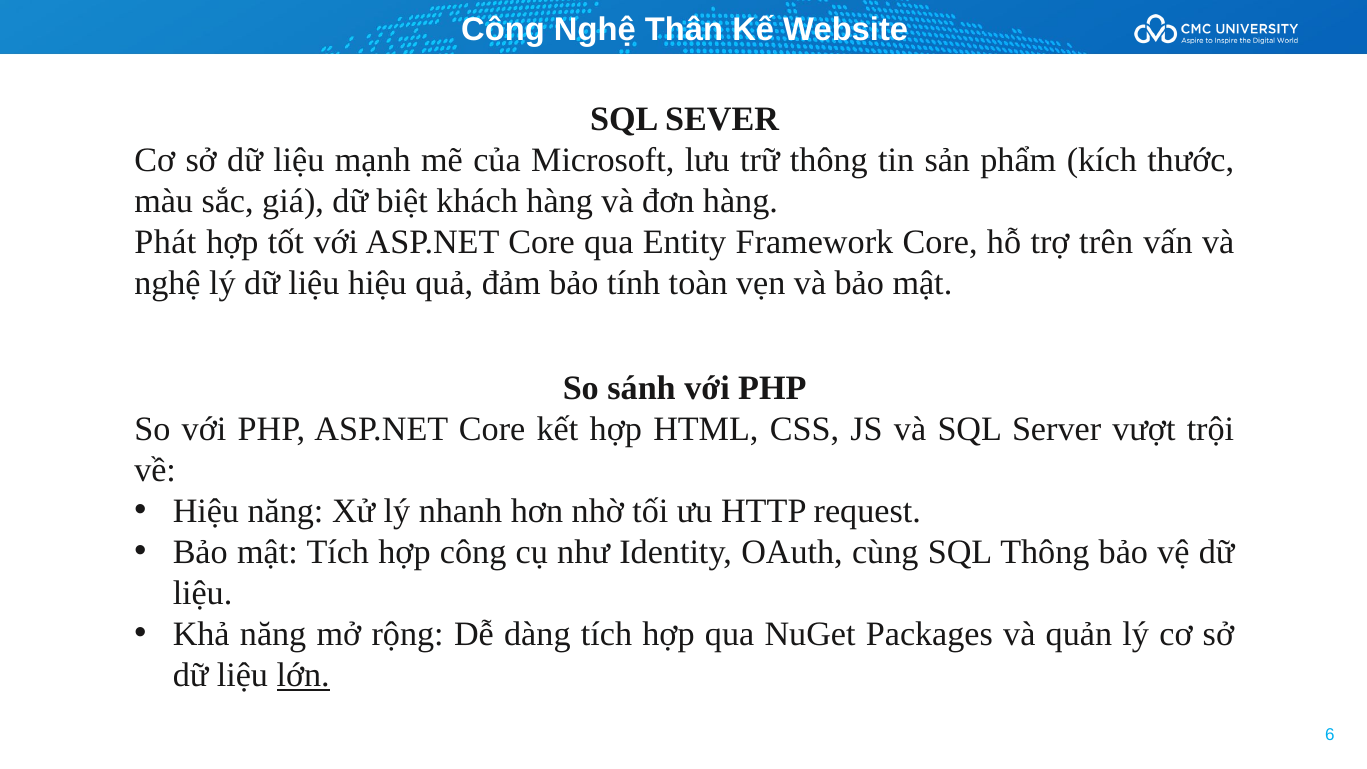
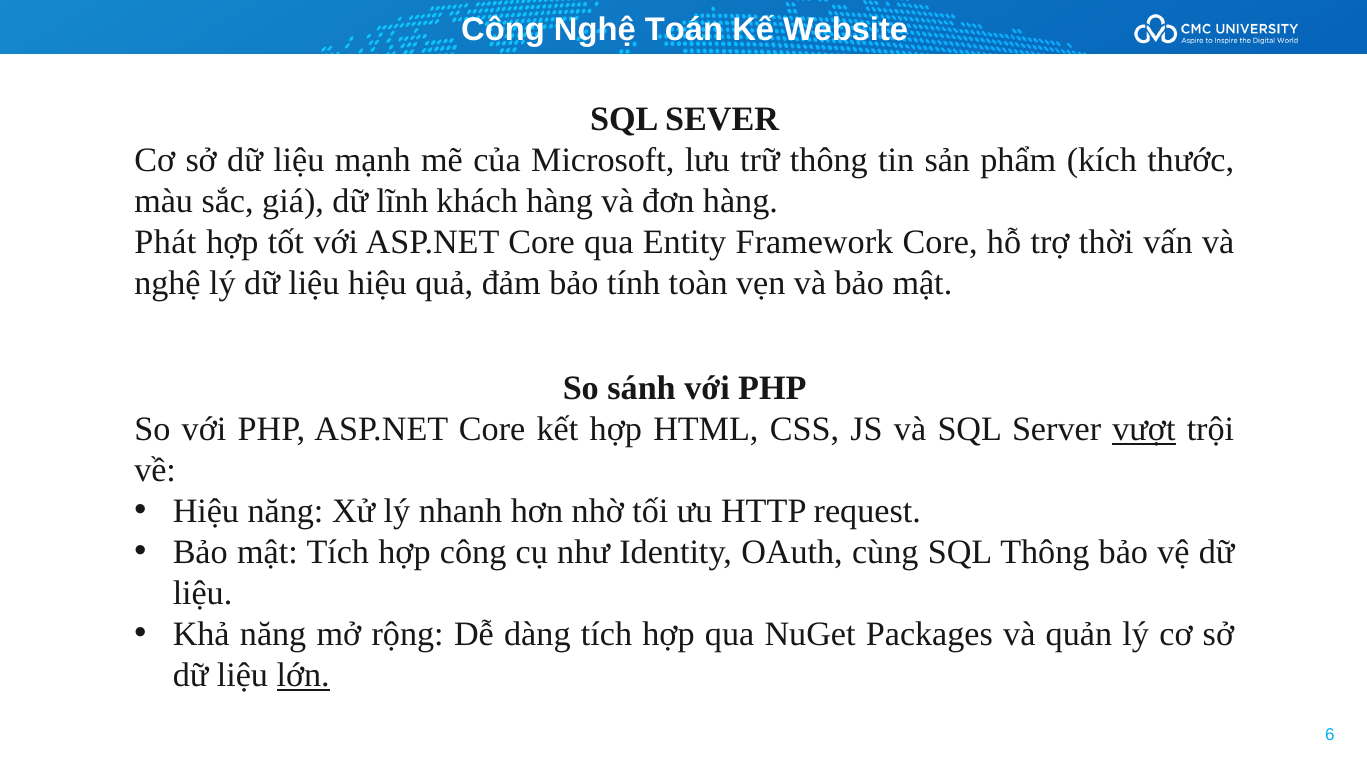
Thân: Thân -> Toán (684, 30)
biệt: biệt -> lĩnh (402, 201)
trên: trên -> thời (1106, 242)
vượt underline: none -> present (1144, 429)
